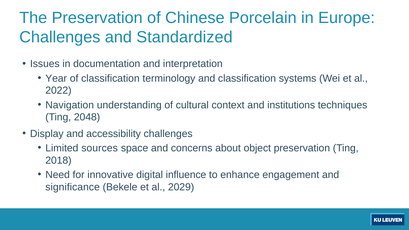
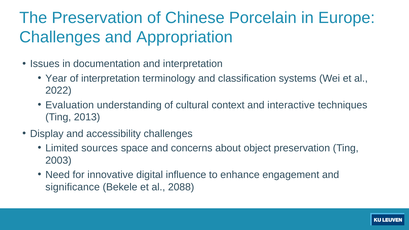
Standardized: Standardized -> Appropriation (185, 37)
of classification: classification -> interpretation (110, 78)
Navigation: Navigation -> Evaluation (70, 105)
institutions: institutions -> interactive (291, 105)
2048: 2048 -> 2013 (87, 117)
2018: 2018 -> 2003 (58, 160)
2029: 2029 -> 2088 (181, 187)
